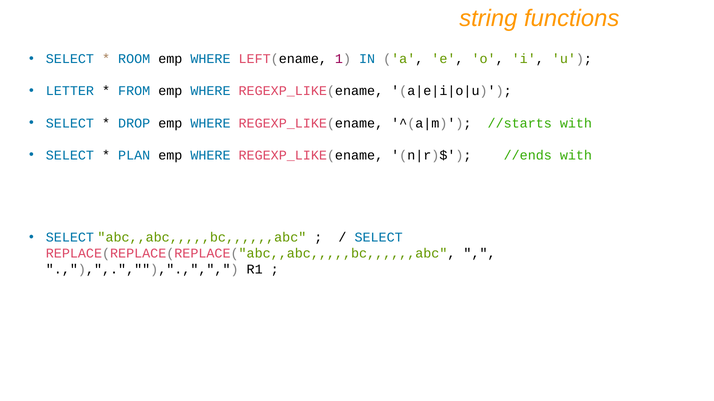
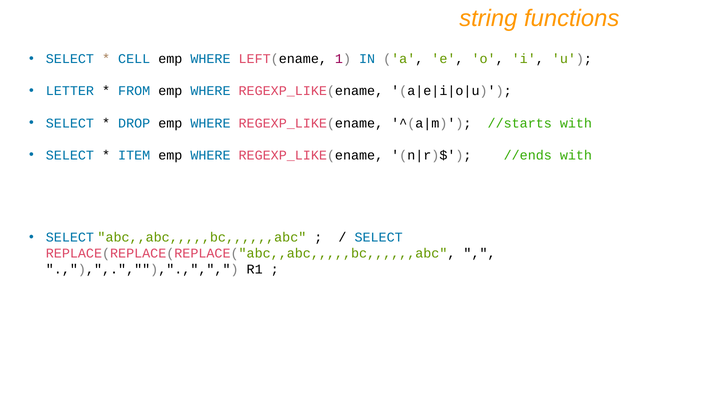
ROOM: ROOM -> CELL (134, 59)
PLAN: PLAN -> ITEM (134, 155)
